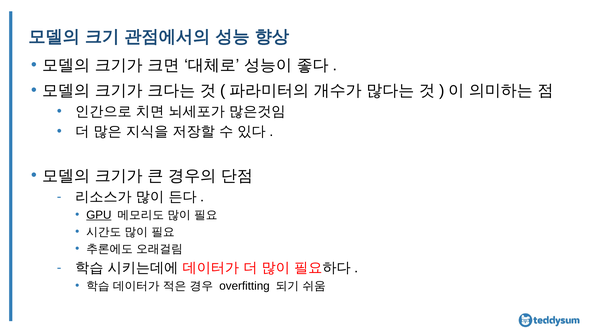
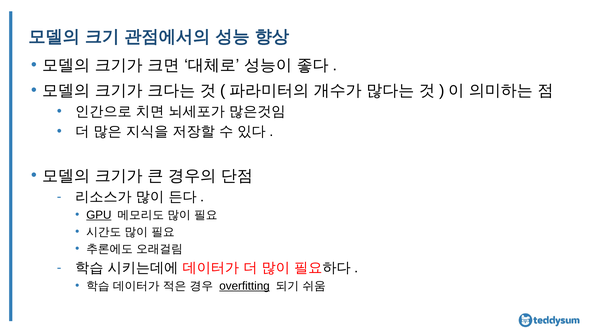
overfitting underline: none -> present (245, 286)
